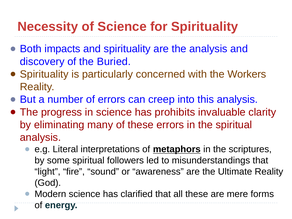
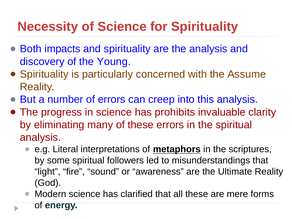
Buried: Buried -> Young (114, 62)
Workers: Workers -> Assume (247, 74)
